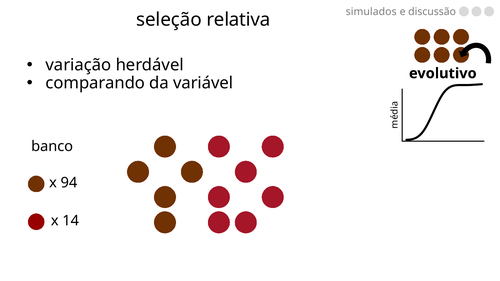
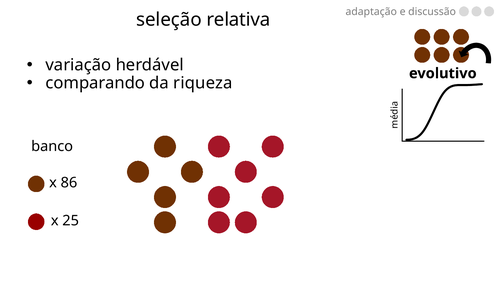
simulados: simulados -> adaptação (371, 12)
variável: variável -> riqueza (203, 83)
94: 94 -> 86 (69, 183)
14: 14 -> 25 (71, 221)
